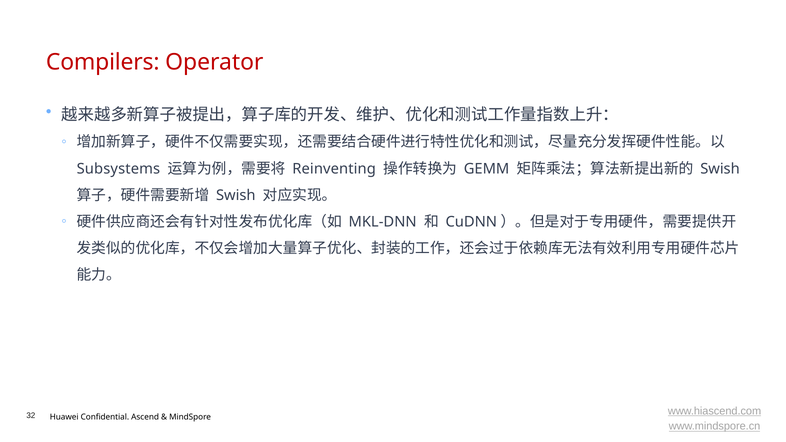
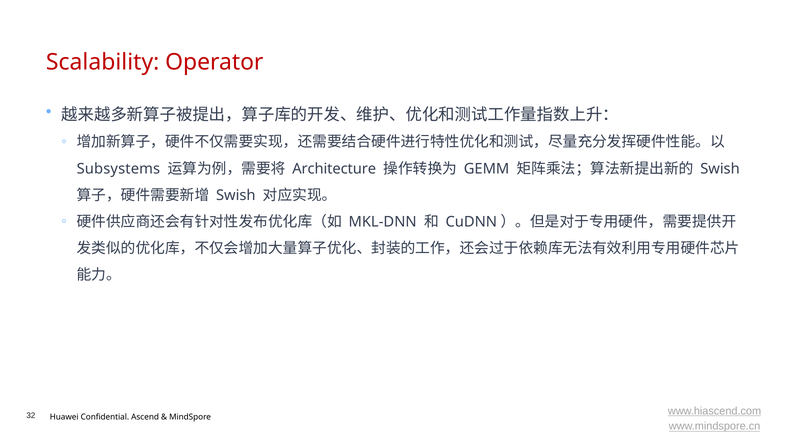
Compilers: Compilers -> Scalability (103, 62)
Reinventing: Reinventing -> Architecture (334, 169)
